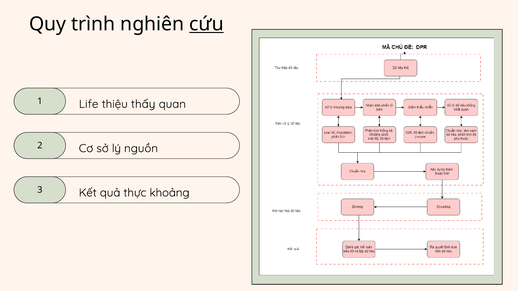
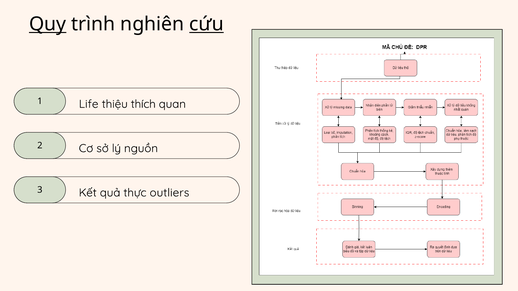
Quy underline: none -> present (48, 24)
thấy: thấy -> thích (143, 104)
khoảng: khoảng -> outliers (169, 193)
